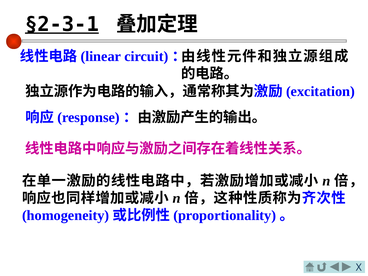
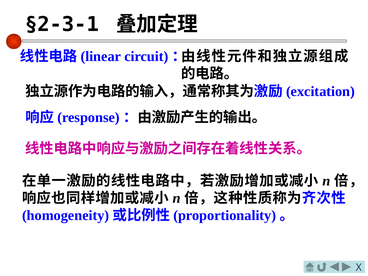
§2-3-1 underline: present -> none (62, 24)
